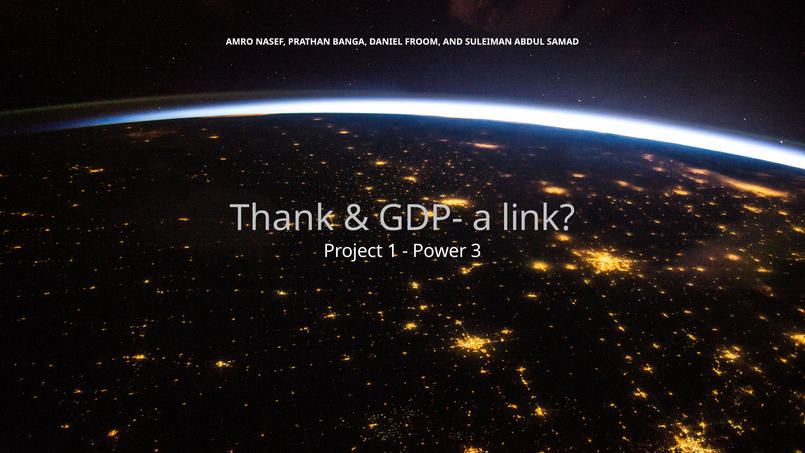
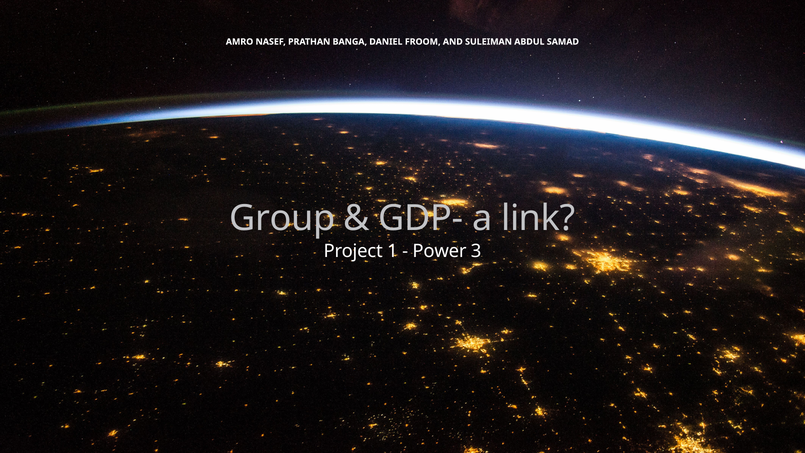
Thank: Thank -> Group (282, 218)
